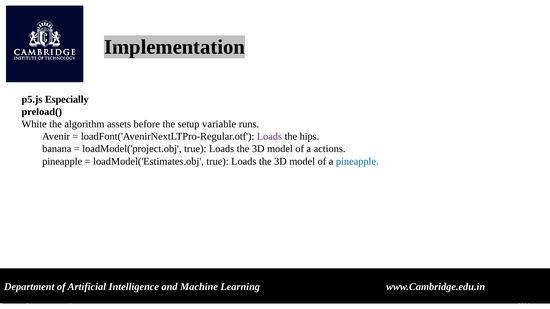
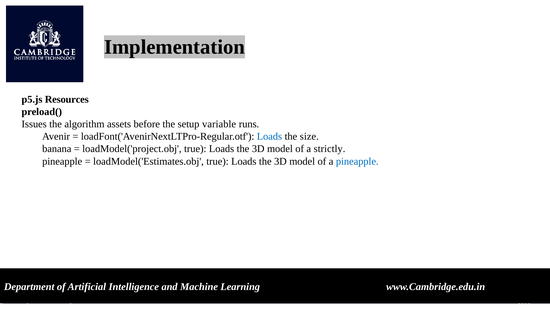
Especially: Especially -> Resources (67, 100)
White: White -> Issues (34, 124)
Loads colour: purple -> blue (269, 137)
hips: hips -> size (309, 137)
actions: actions -> strictly (330, 149)
